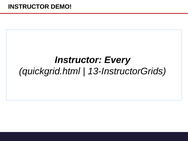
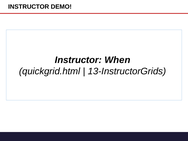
Every: Every -> When (117, 60)
